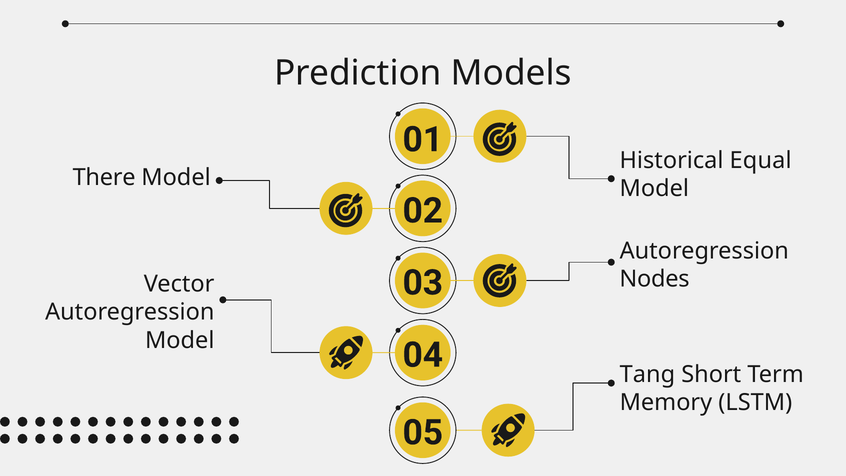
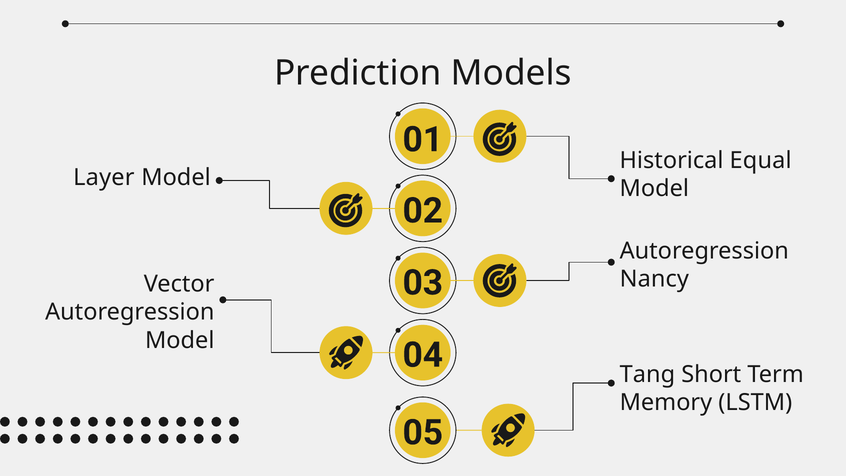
There: There -> Layer (104, 177)
Nodes: Nodes -> Nancy (654, 279)
